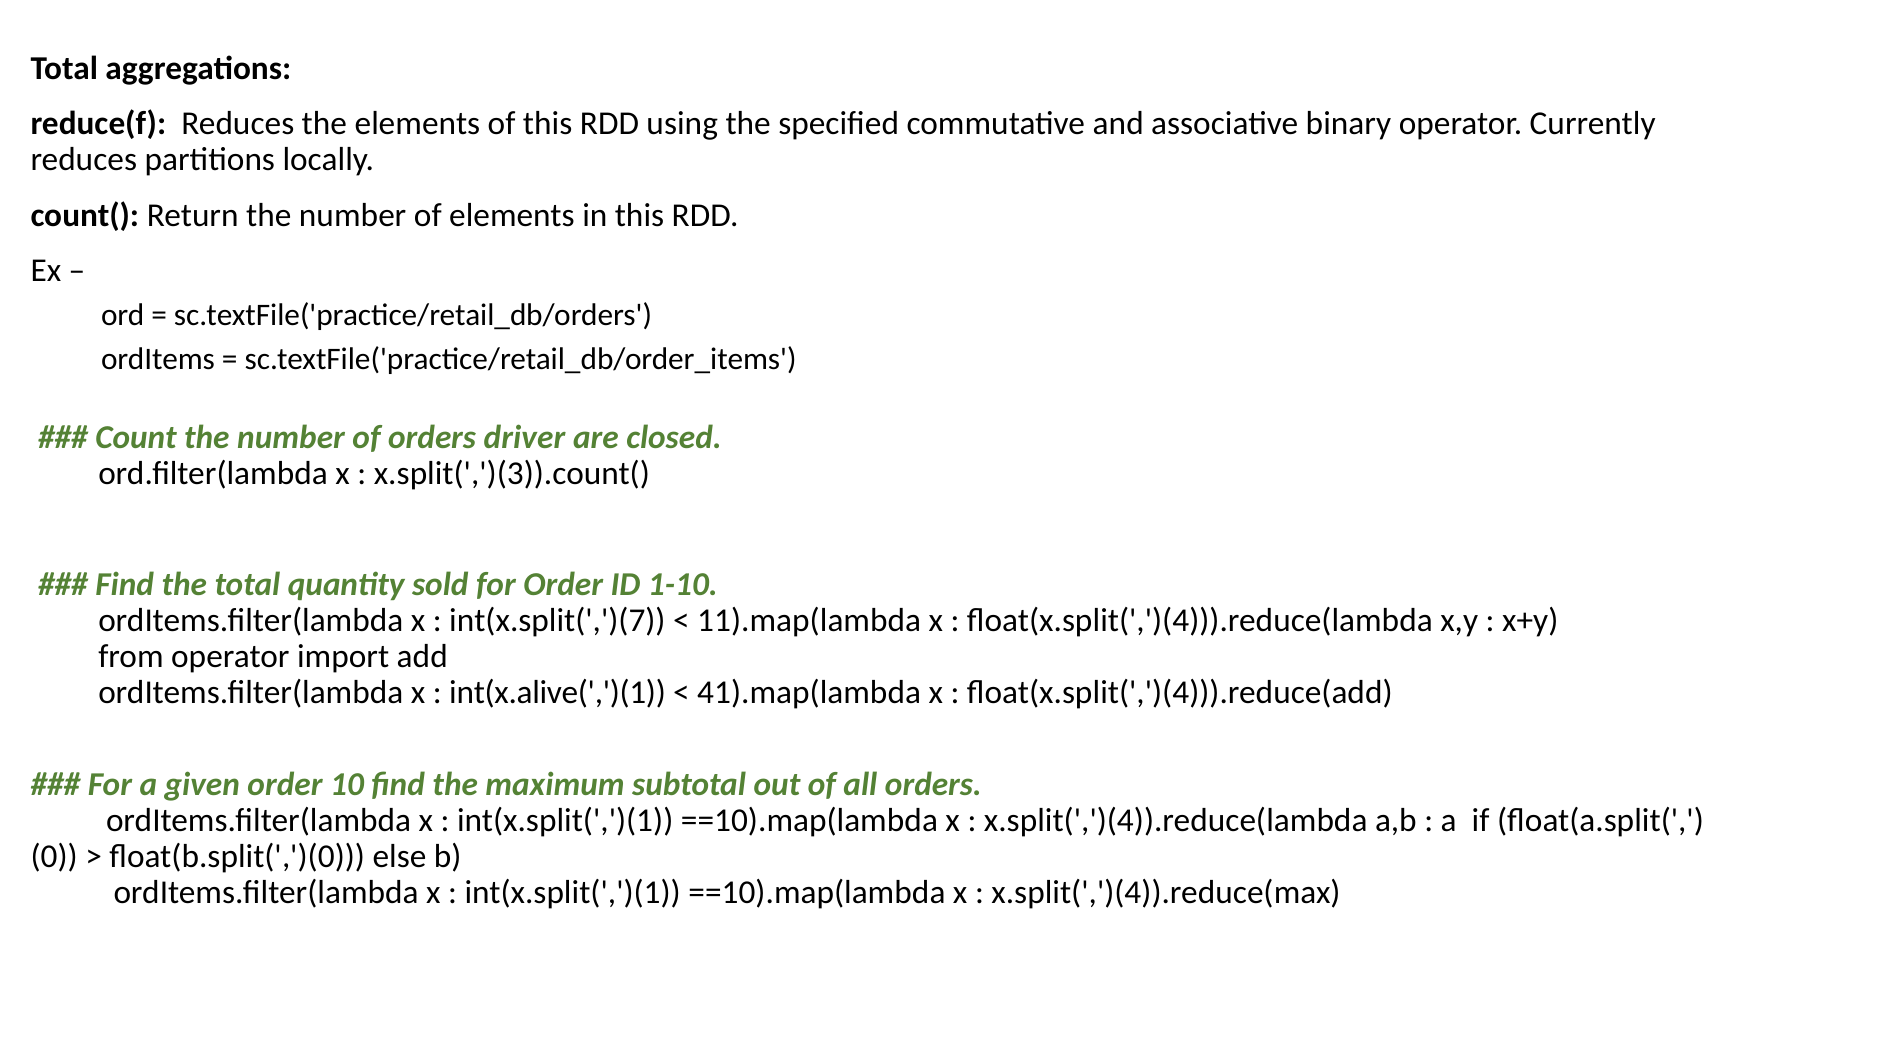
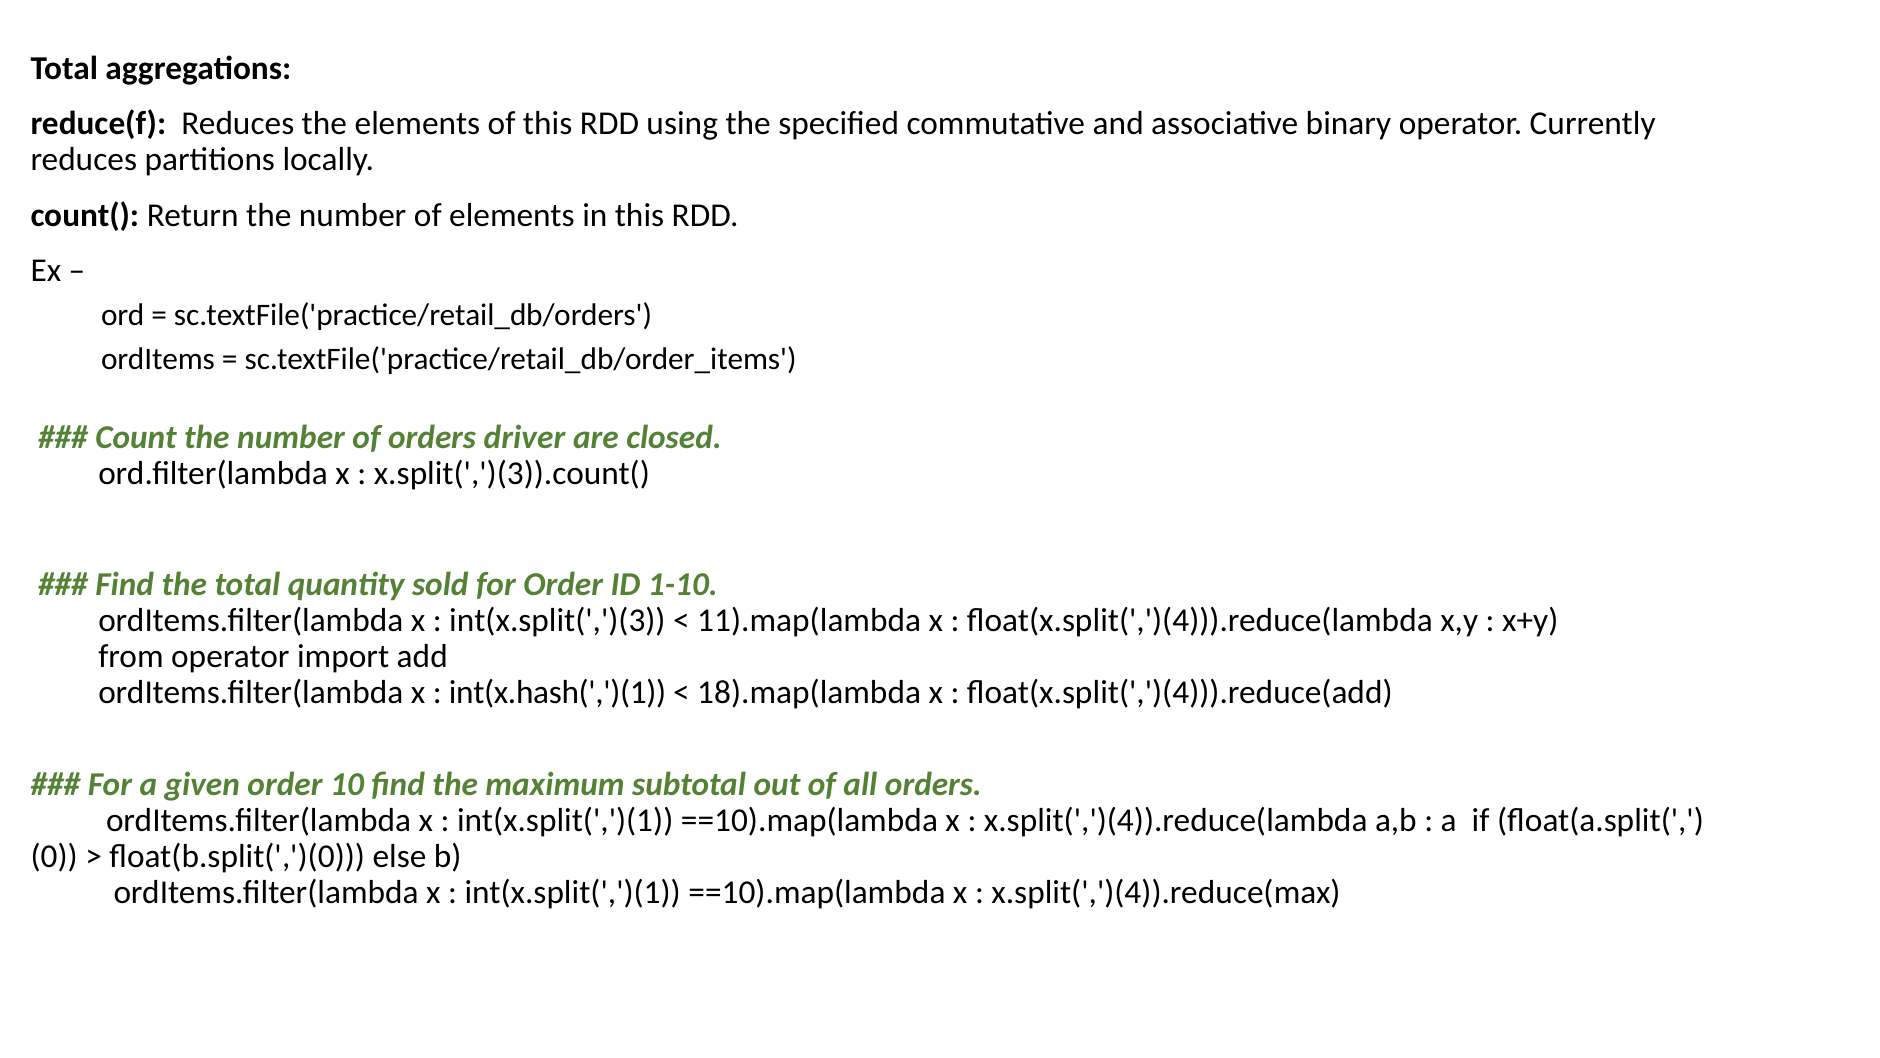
int(x.split(',')(7: int(x.split(',')(7 -> int(x.split(',')(3 (557, 620)
int(x.alive(',')(1: int(x.alive(',')(1 -> int(x.hash(',')(1 (558, 692)
41).map(lambda: 41).map(lambda -> 18).map(lambda (809, 692)
